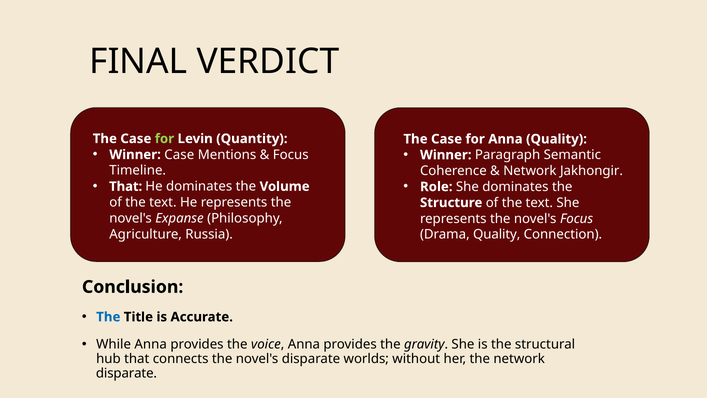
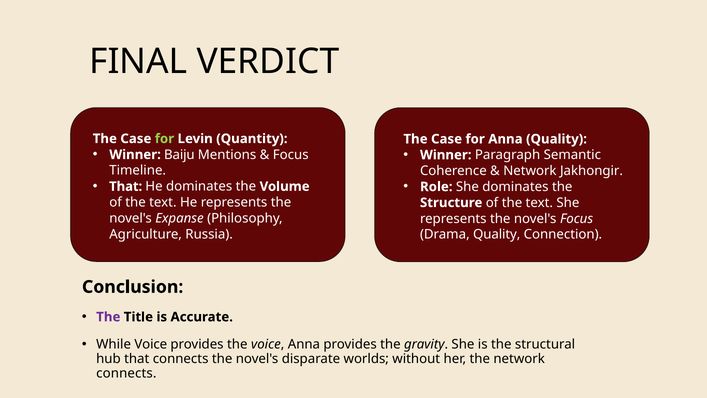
Winner Case: Case -> Baiju (179, 155)
The colour: blue -> purple (108, 317)
While Anna: Anna -> Voice (151, 344)
disparate: disparate -> connects (126, 373)
